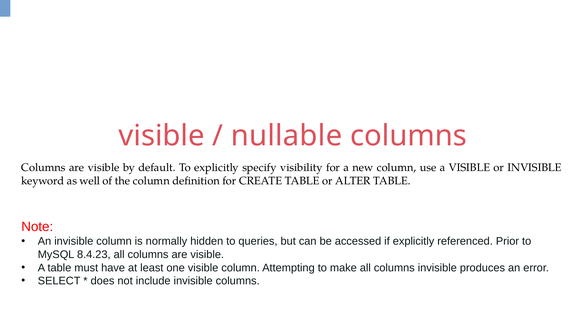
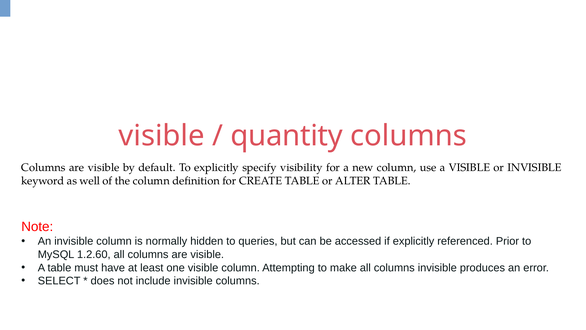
nullable: nullable -> quantity (287, 136)
8.4.23: 8.4.23 -> 1.2.60 (94, 254)
